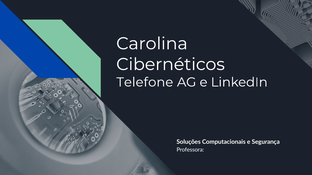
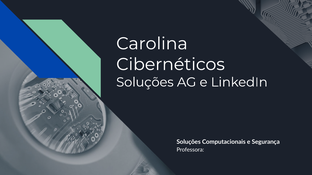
Telefone: Telefone -> Soluções (145, 82)
